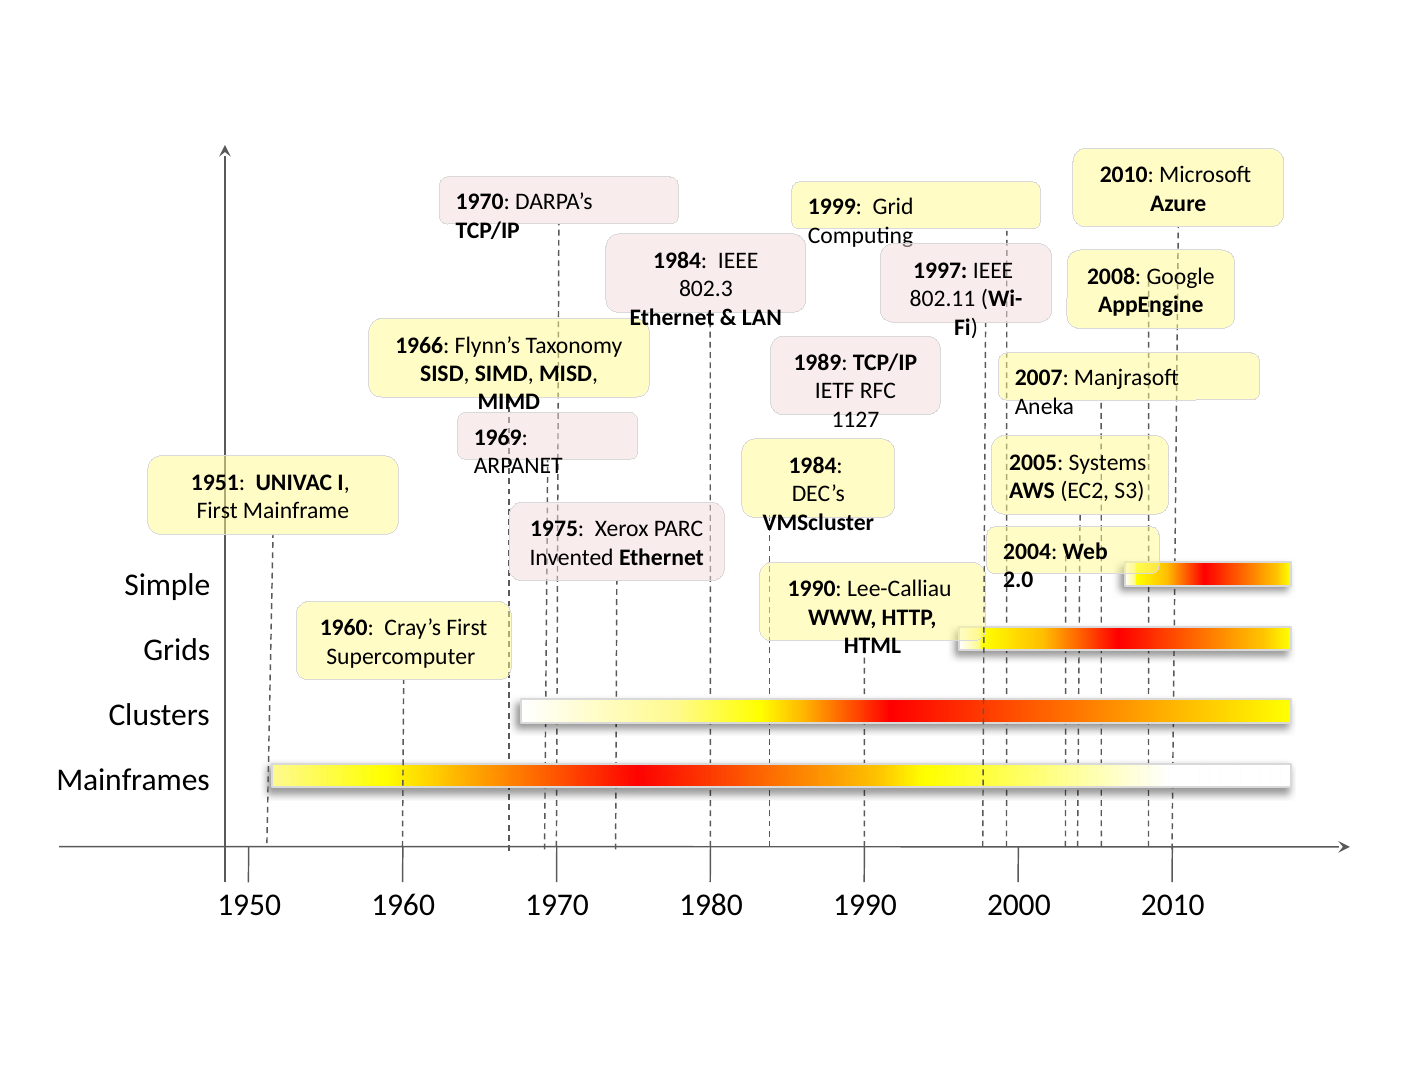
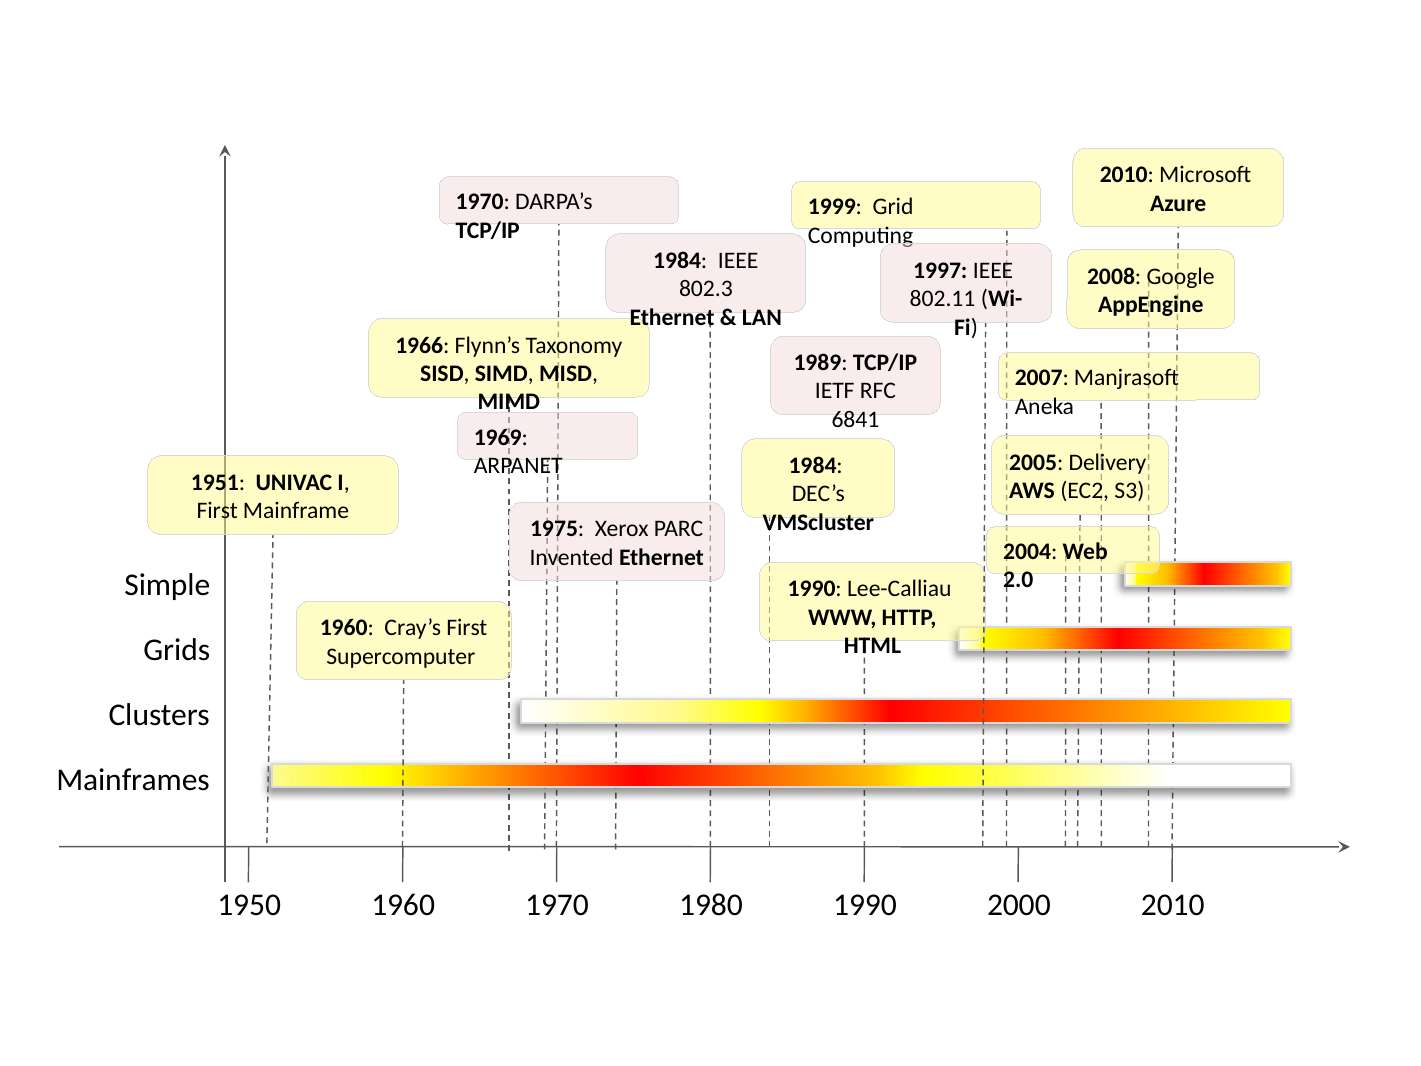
1127: 1127 -> 6841 (855, 419)
Systems: Systems -> Delivery (1107, 462)
